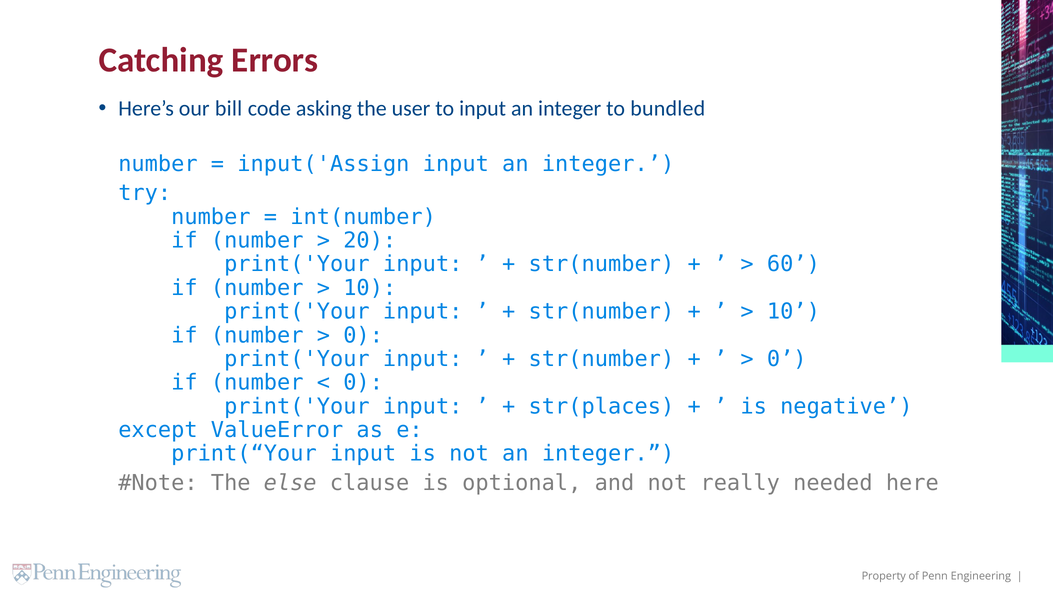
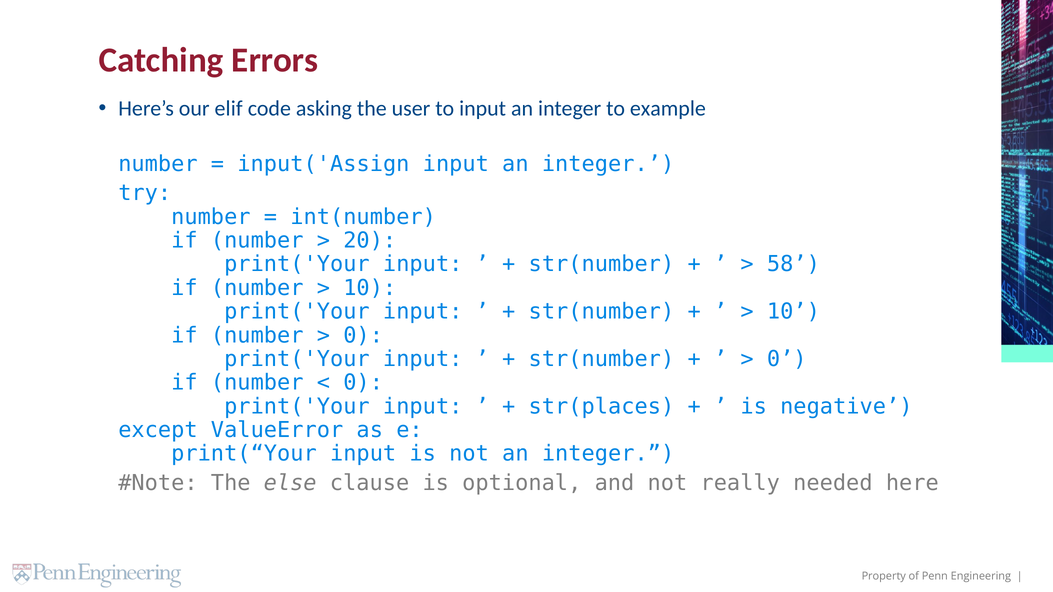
bill: bill -> elif (229, 109)
bundled: bundled -> example (668, 109)
60: 60 -> 58 (793, 264)
